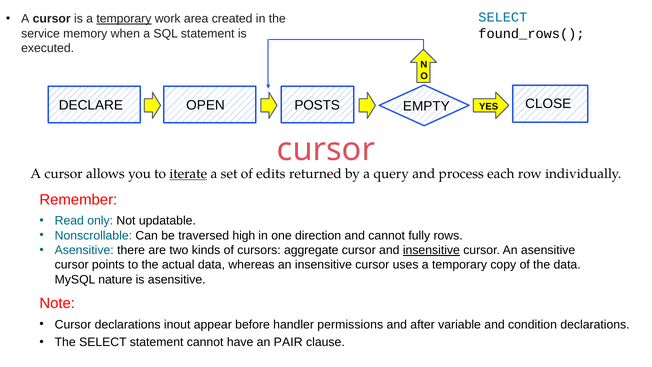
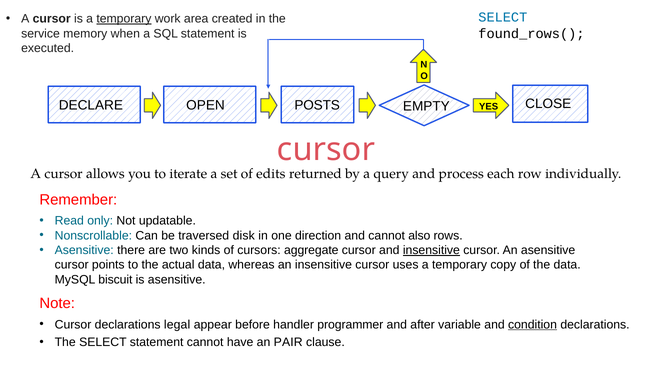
iterate underline: present -> none (188, 174)
high: high -> disk (244, 235)
fully: fully -> also (419, 235)
nature: nature -> biscuit (115, 279)
inout: inout -> legal (177, 324)
permissions: permissions -> programmer (350, 324)
condition underline: none -> present (533, 324)
